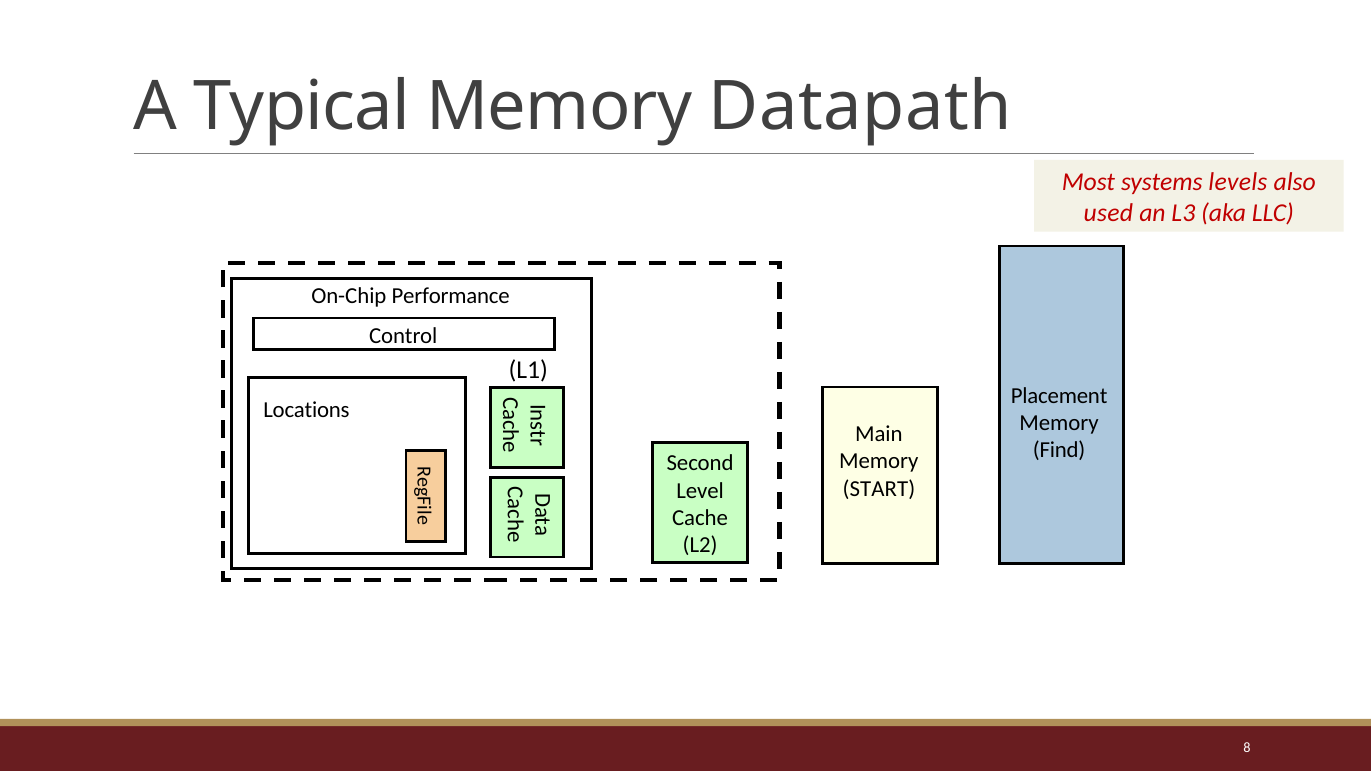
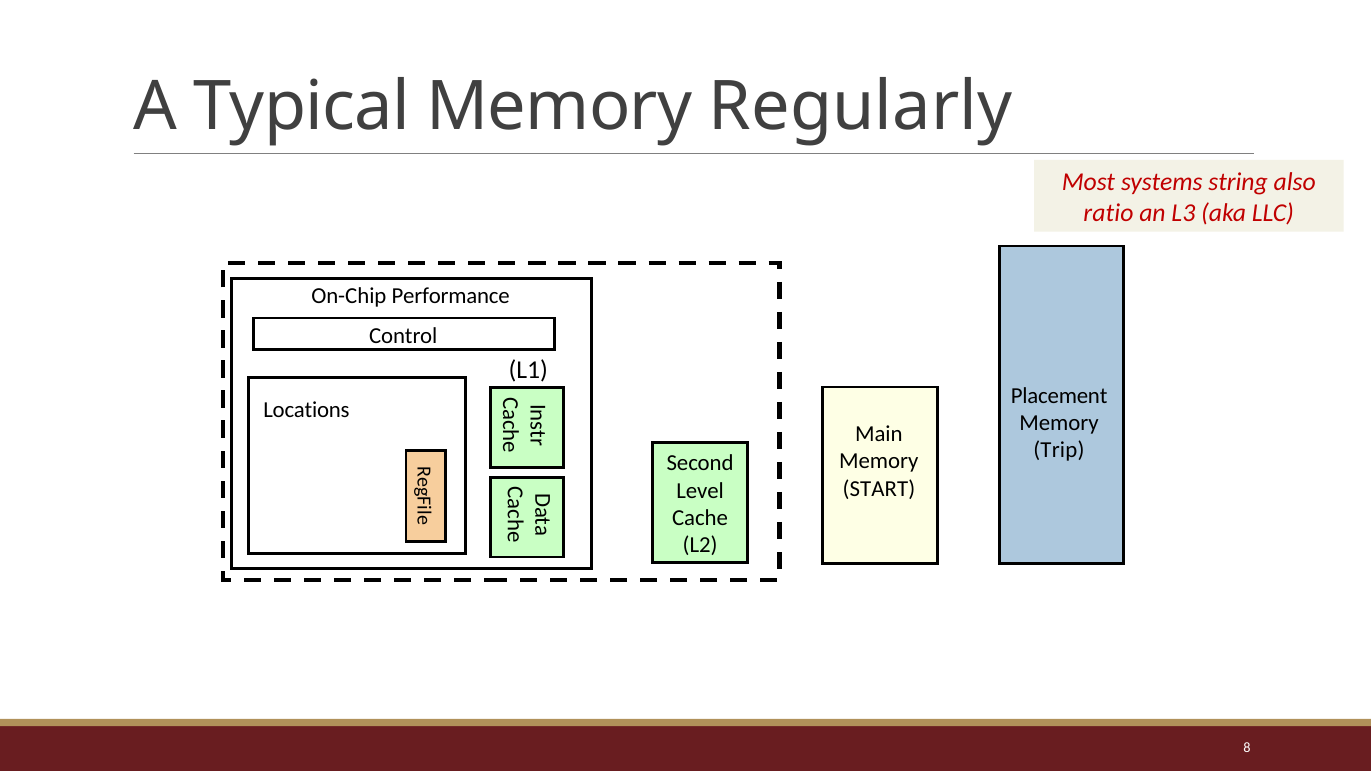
Datapath: Datapath -> Regularly (860, 107)
levels: levels -> string (1238, 182)
used: used -> ratio (1109, 213)
Find: Find -> Trip (1059, 451)
